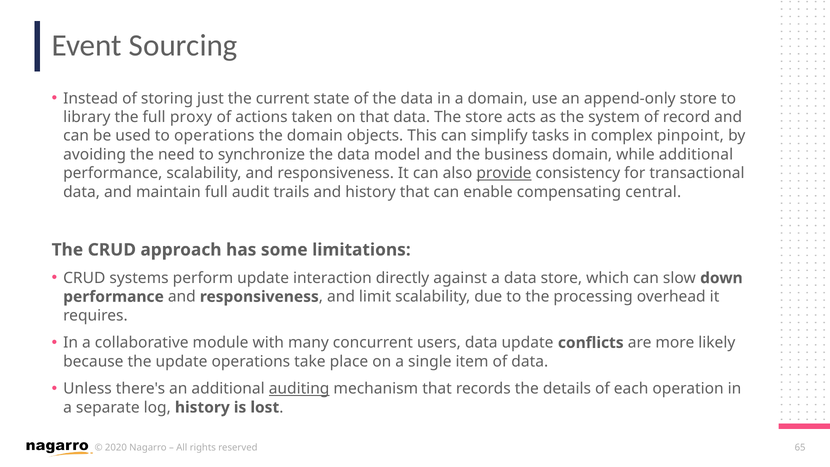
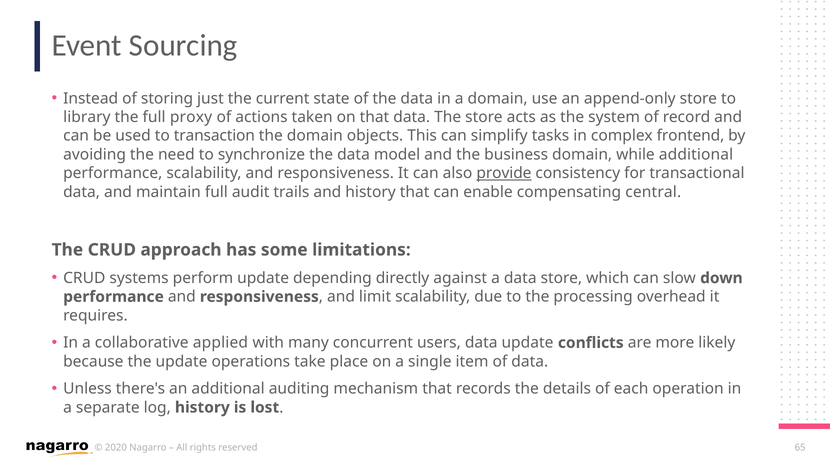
to operations: operations -> transaction (214, 136)
pinpoint: pinpoint -> frontend (691, 136)
interaction: interaction -> depending (332, 278)
module: module -> applied (220, 343)
auditing underline: present -> none (299, 389)
